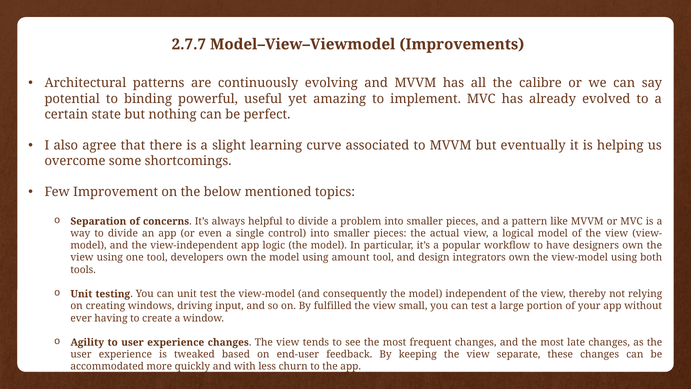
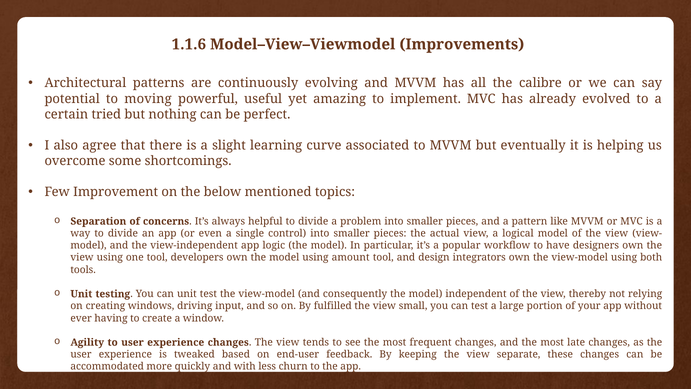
2.7.7: 2.7.7 -> 1.1.6 (189, 44)
binding: binding -> moving (148, 99)
state: state -> tried (106, 114)
